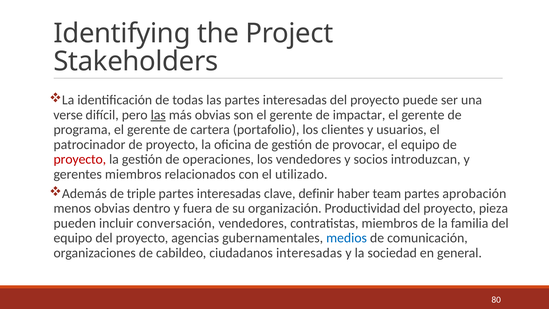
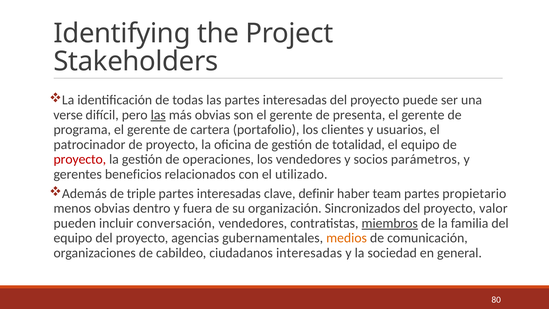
impactar: impactar -> presenta (359, 115)
provocar: provocar -> totalidad (359, 144)
introduzcan: introduzcan -> parámetros (426, 159)
gerentes miembros: miembros -> beneficios (133, 174)
aprobación: aprobación -> propietario (474, 193)
Productividad: Productividad -> Sincronizados (362, 208)
pieza: pieza -> valor (493, 208)
miembros underline: none -> present (390, 223)
medios colour: blue -> orange (347, 238)
